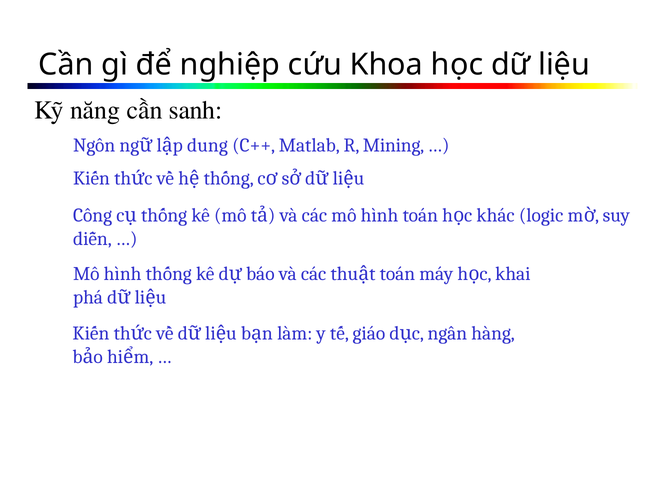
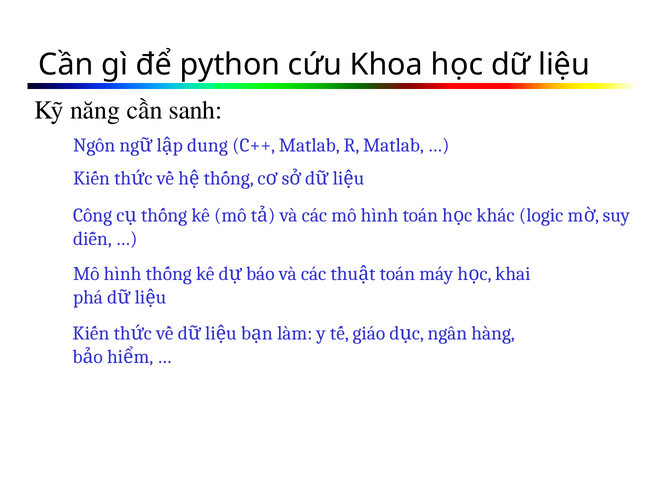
nghiệp: nghiệp -> python (230, 65)
R Mining: Mining -> Matlab (393, 145)
